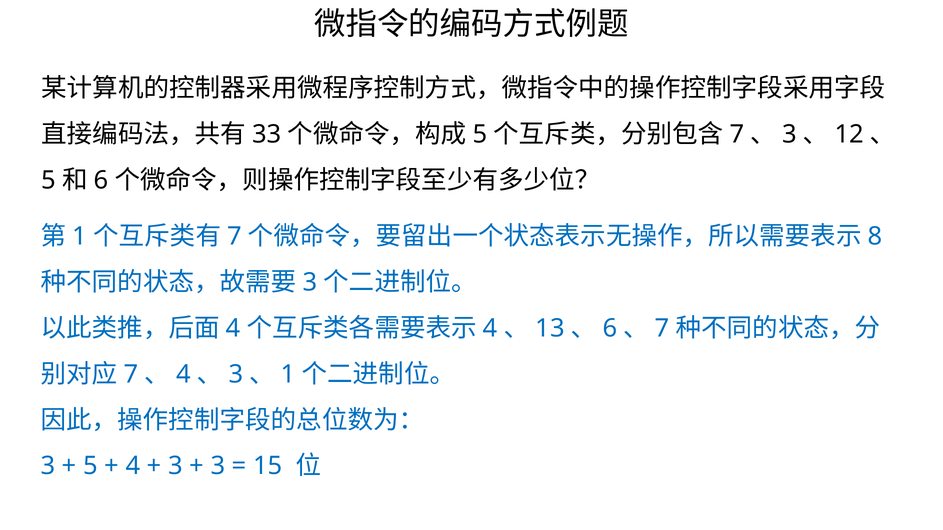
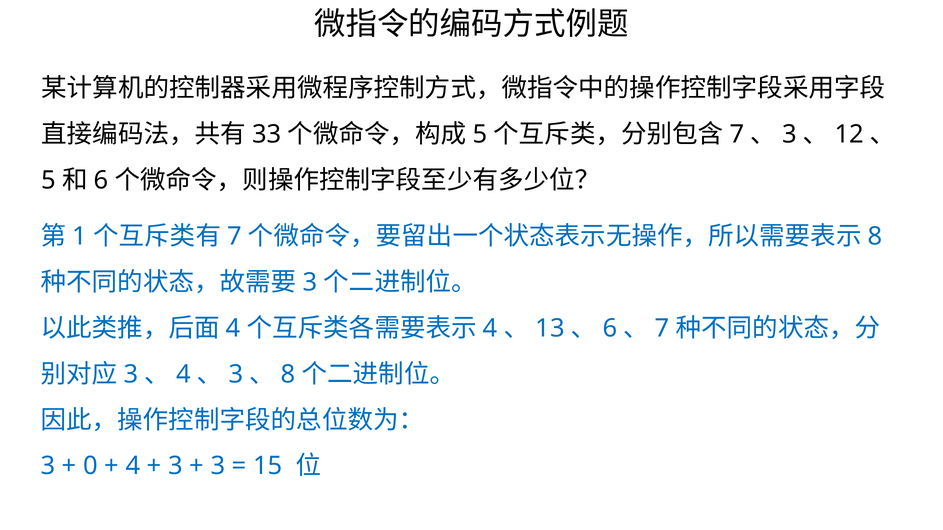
7: 7 -> 3 (131, 375)
1: 1 -> 8 (288, 375)
5: 5 -> 0 (91, 466)
